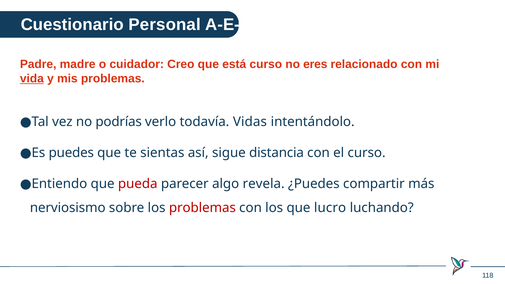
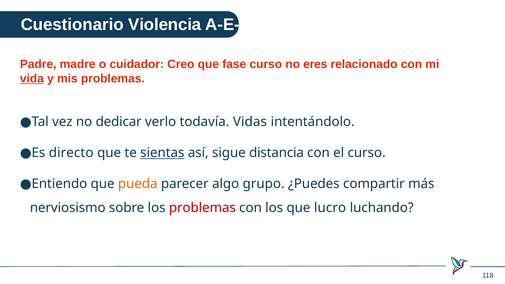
Personal: Personal -> Violencia (165, 25)
está: está -> fase (234, 64)
podrías: podrías -> dedicar (119, 122)
puedes: puedes -> directo (71, 153)
sientas underline: none -> present (162, 153)
pueda colour: red -> orange (138, 184)
revela: revela -> grupo (264, 184)
